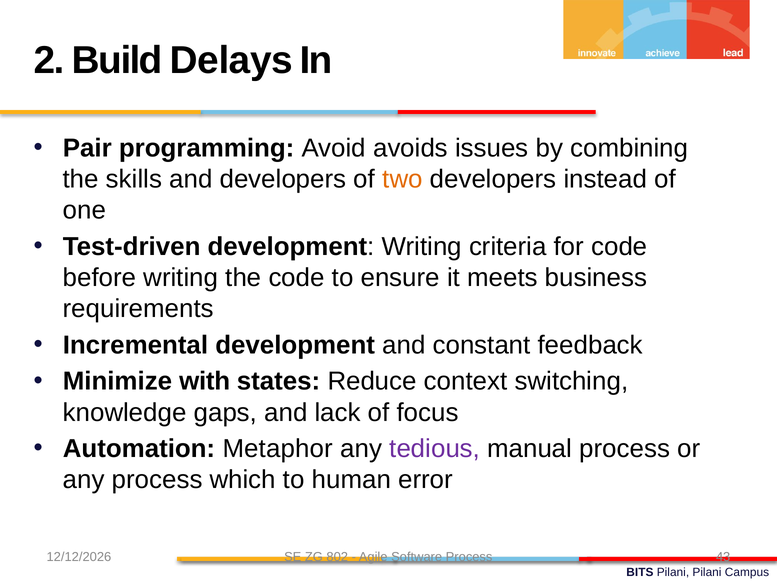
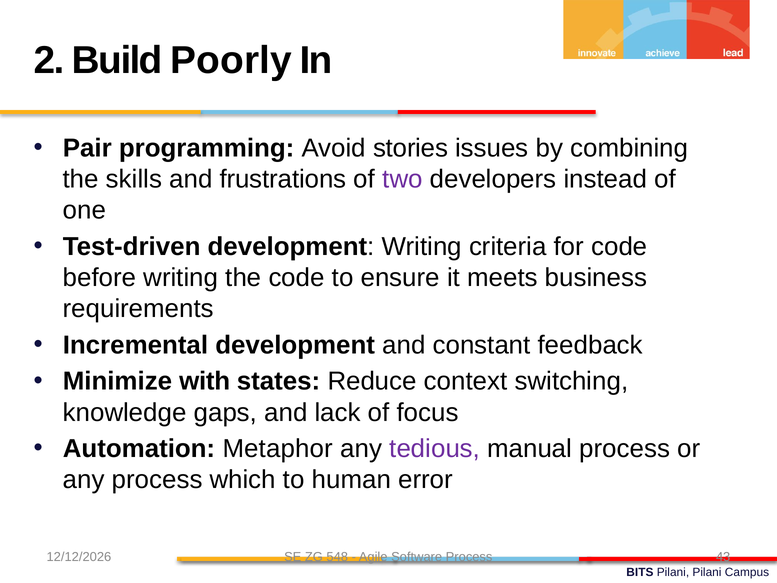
Delays: Delays -> Poorly (231, 60)
avoids: avoids -> stories (411, 148)
and developers: developers -> frustrations (283, 179)
two colour: orange -> purple (402, 179)
802: 802 -> 548 (337, 557)
